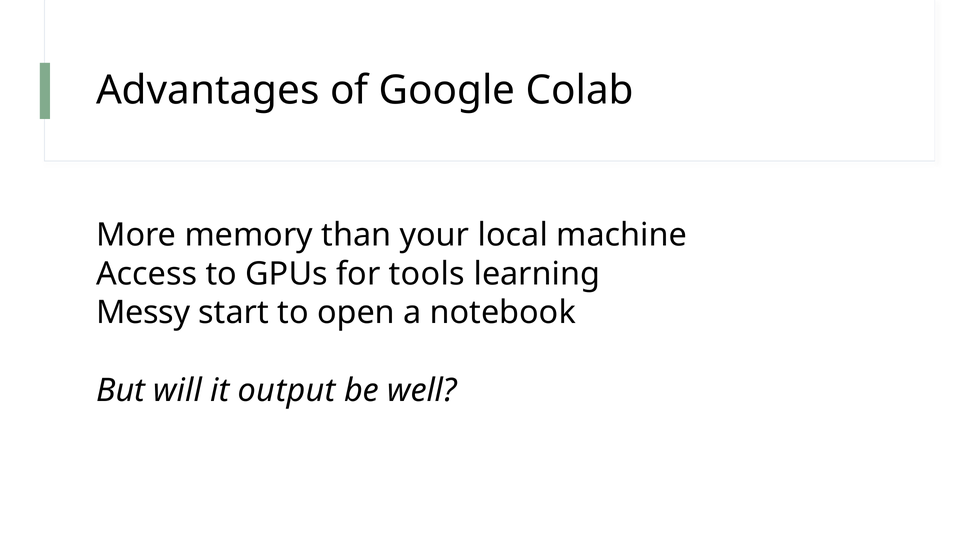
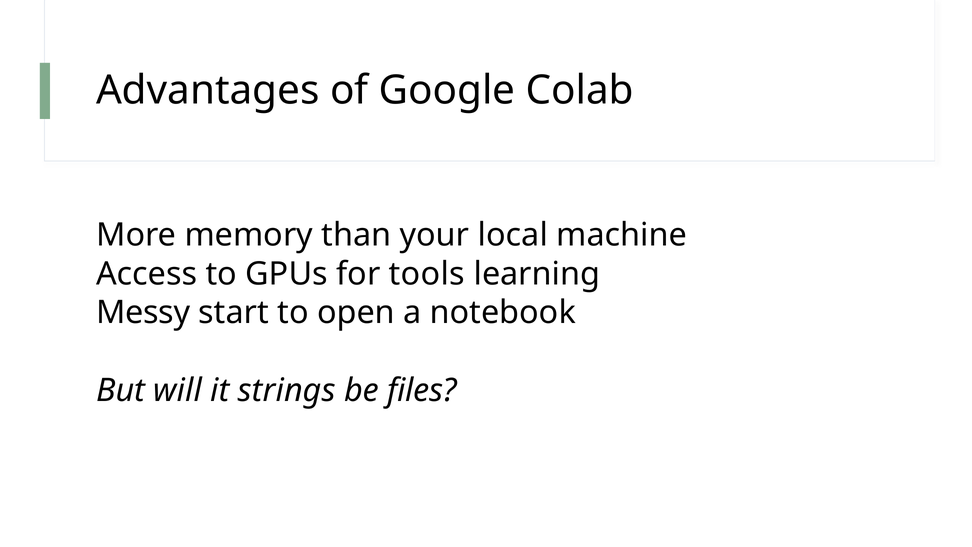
output: output -> strings (287, 390)
well: well -> files (422, 390)
